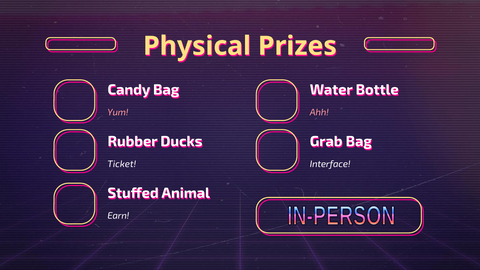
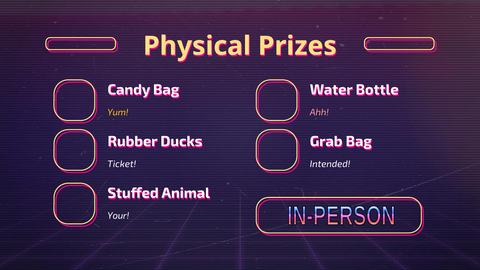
Yum colour: pink -> yellow (118, 112)
Interface: Interface -> Intended (330, 164)
Earn: Earn -> Your (118, 216)
